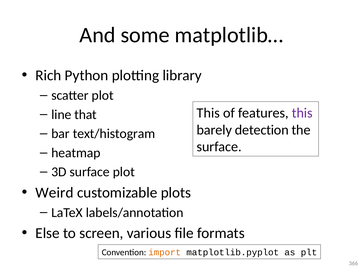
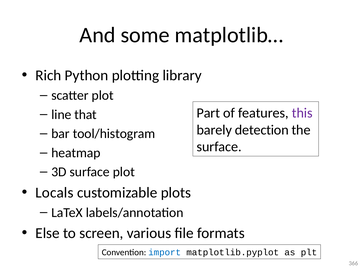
This: This -> Part (208, 113)
text/histogram: text/histogram -> tool/histogram (114, 134)
Weird: Weird -> Locals (54, 193)
import colour: orange -> blue (165, 253)
